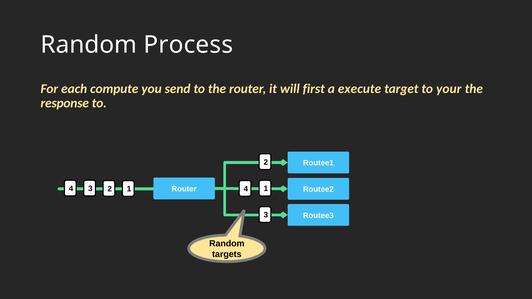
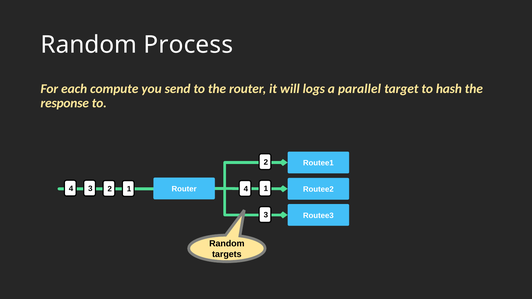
first: first -> logs (314, 89)
execute: execute -> parallel (359, 89)
your: your -> hash (449, 89)
